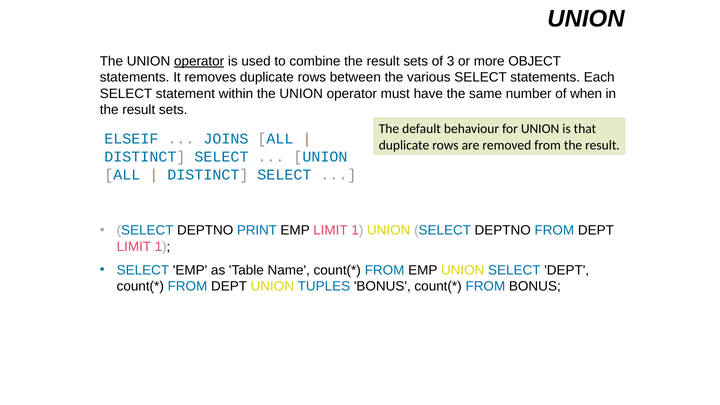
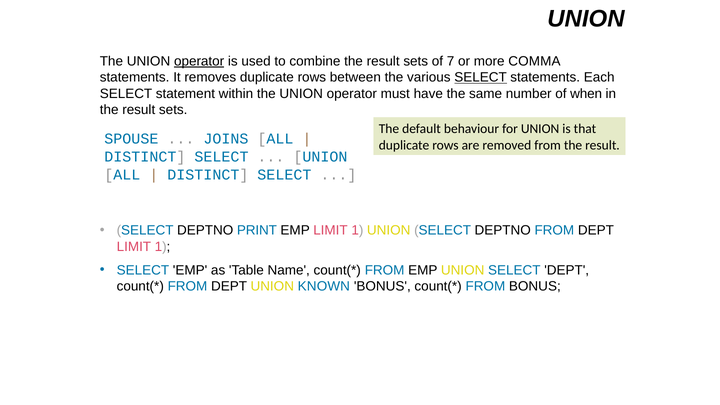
3: 3 -> 7 (451, 61)
OBJECT: OBJECT -> COMMA (534, 61)
SELECT underline: none -> present (481, 77)
ELSEIF: ELSEIF -> SPOUSE (131, 139)
TUPLES: TUPLES -> KNOWN (324, 286)
